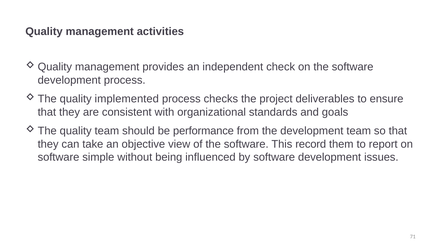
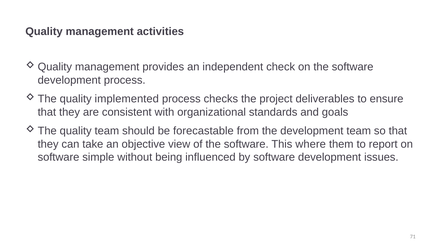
performance: performance -> forecastable (203, 131)
record: record -> where (311, 144)
